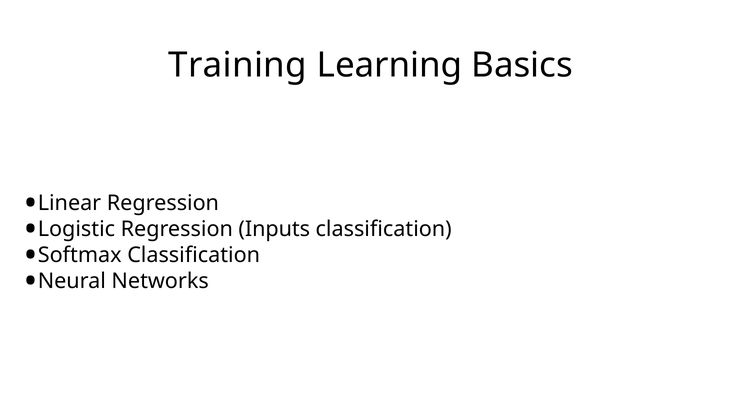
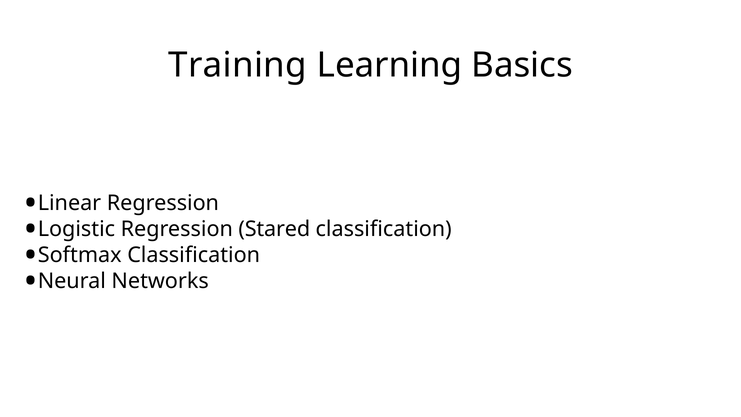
Inputs: Inputs -> Stared (274, 229)
